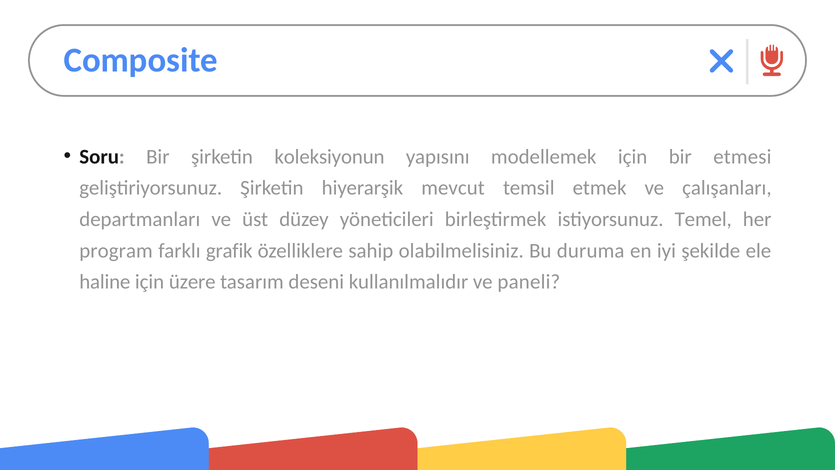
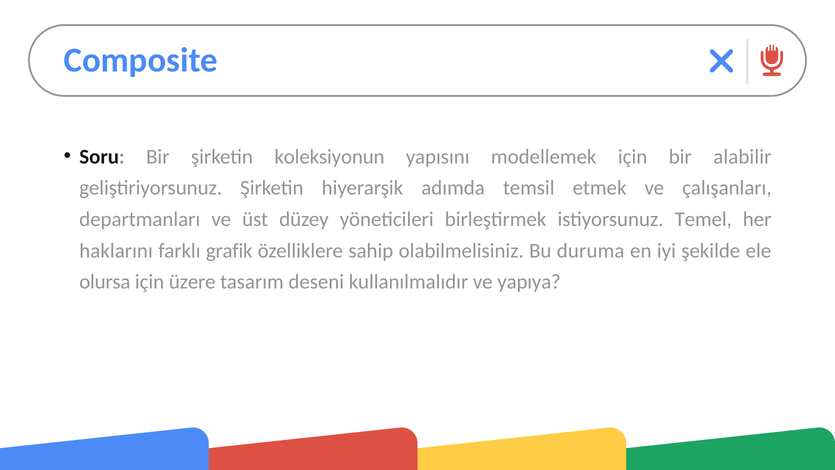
etmesi: etmesi -> alabilir (742, 157)
mevcut: mevcut -> adımda (453, 188)
program: program -> haklarını (116, 250)
haline: haline -> olursa (105, 282)
paneli: paneli -> yapıya (529, 282)
